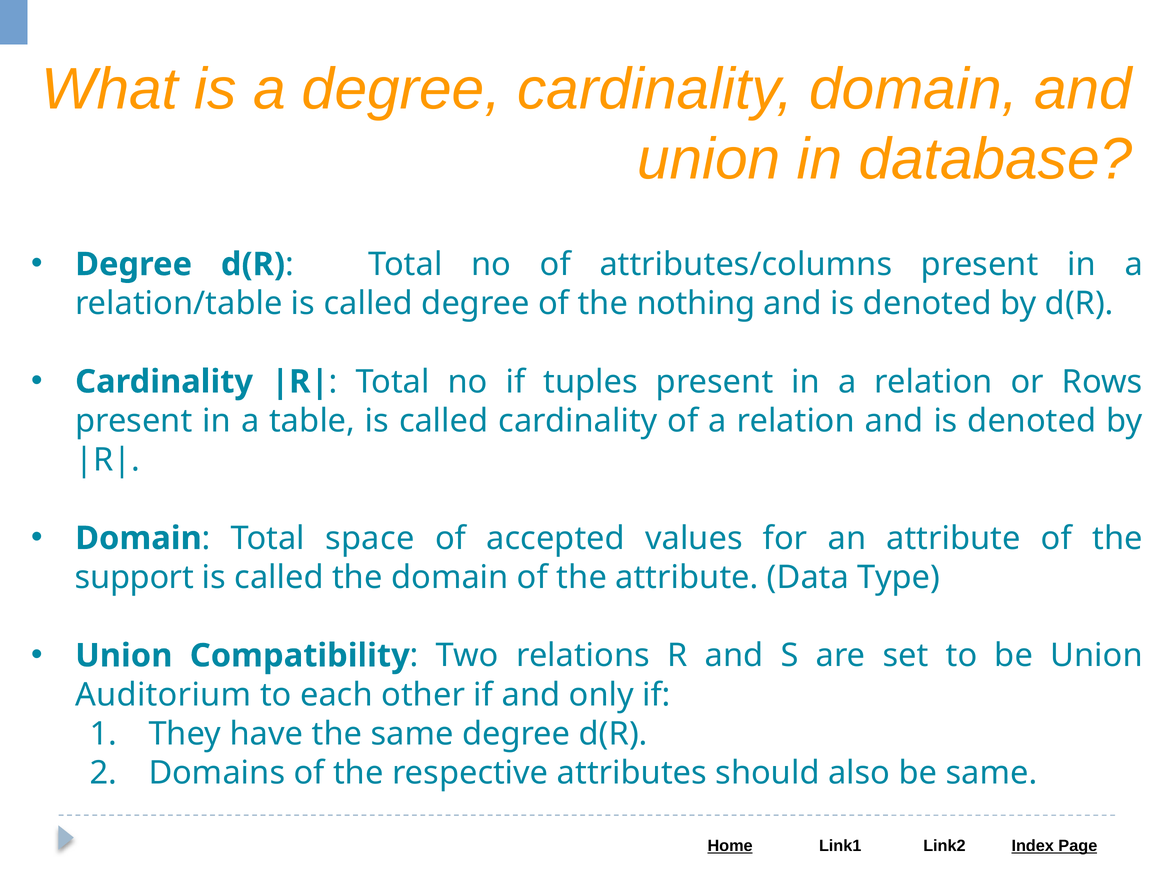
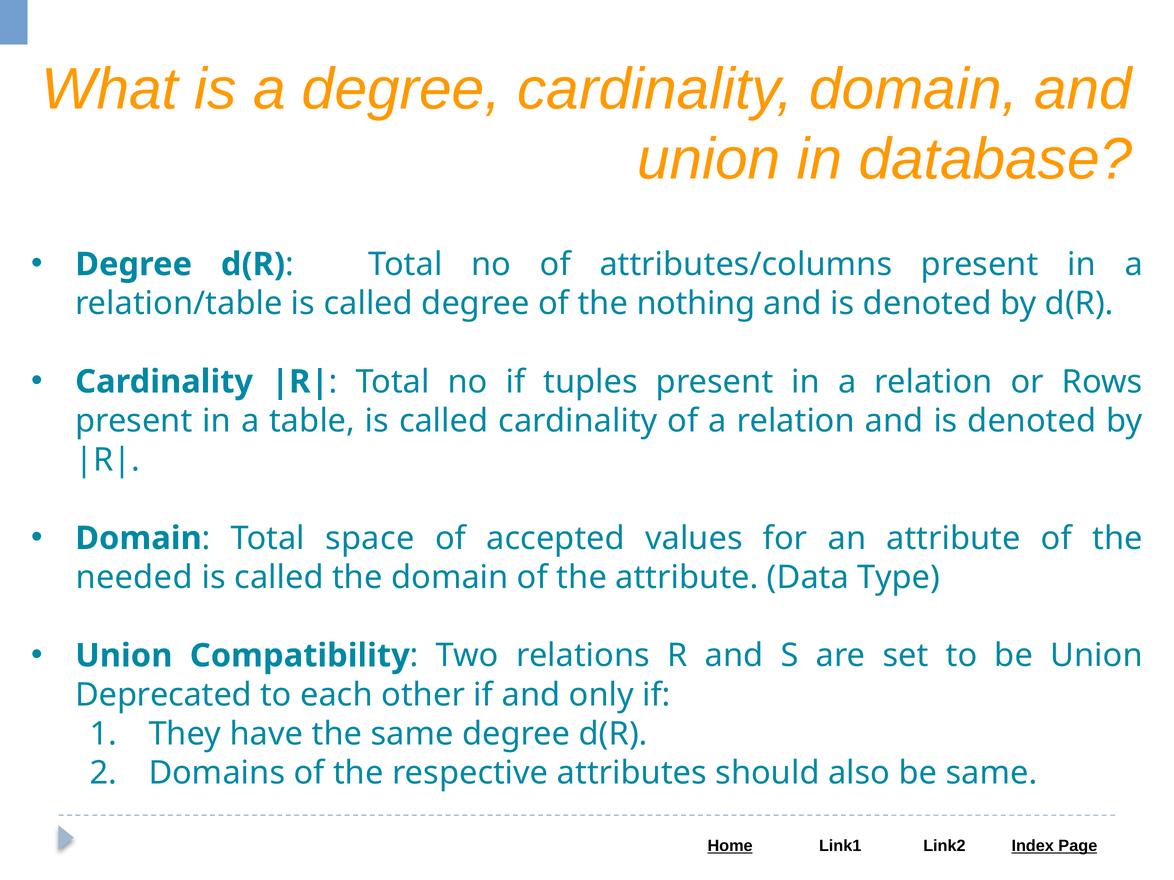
support: support -> needed (134, 578)
Auditorium: Auditorium -> Deprecated (164, 695)
